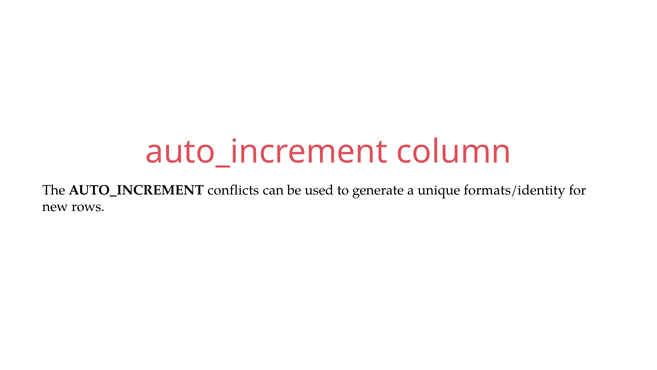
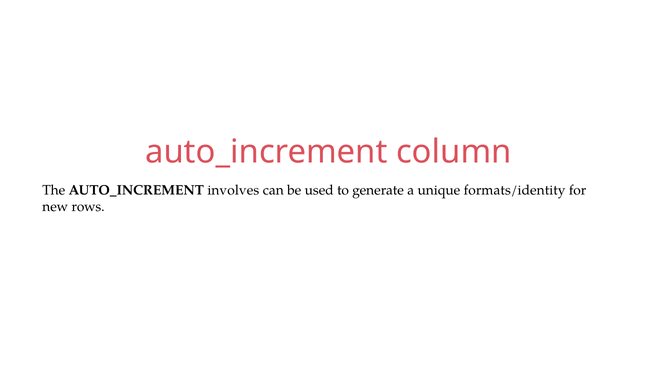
conflicts: conflicts -> involves (233, 190)
